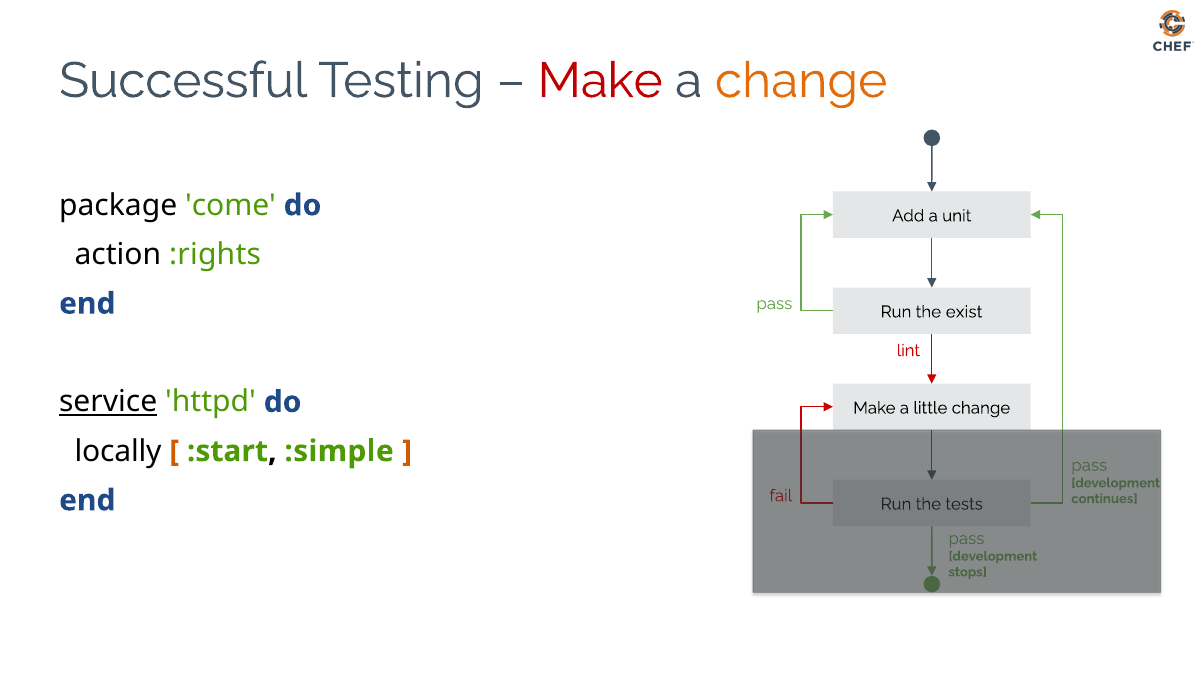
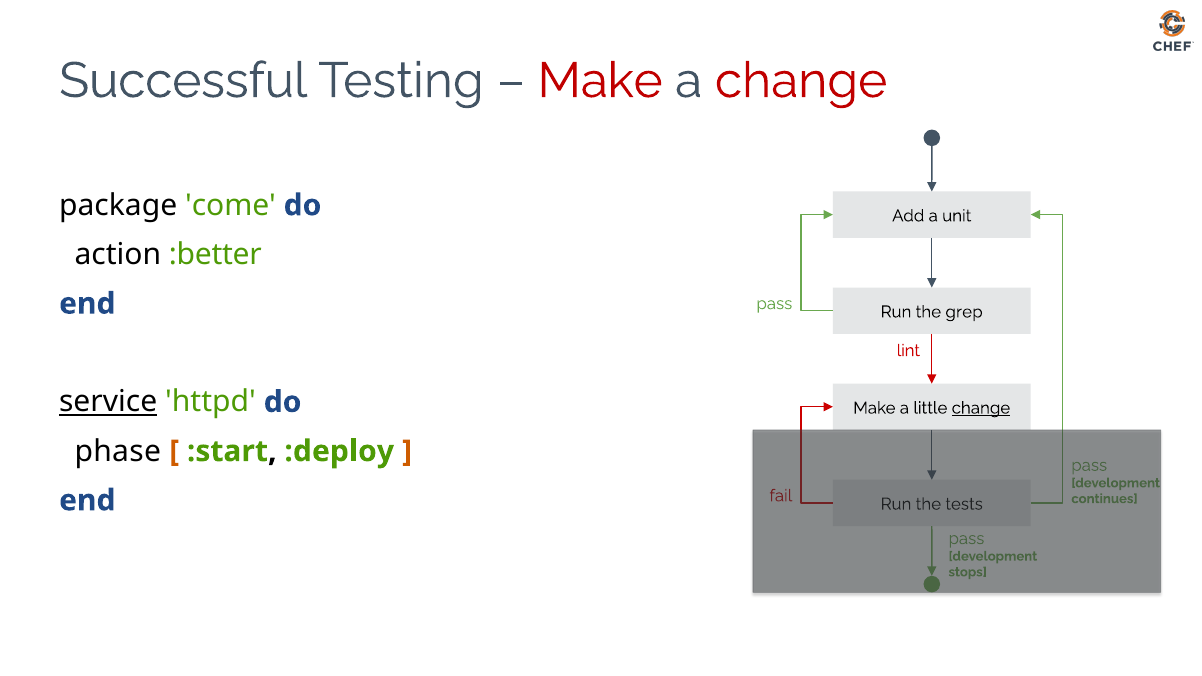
change colour: orange -> red (801, 81)
:rights: :rights -> :better (215, 255)
exist: exist -> grep (964, 312)
change underline: none -> present (981, 408)
locally: locally -> phase (118, 451)
:simple: :simple -> :deploy (339, 451)
